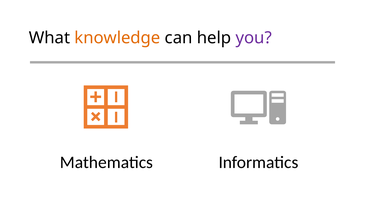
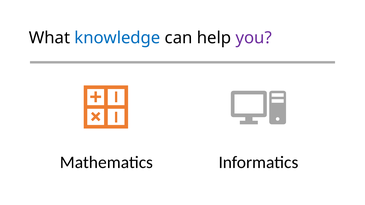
knowledge colour: orange -> blue (117, 38)
